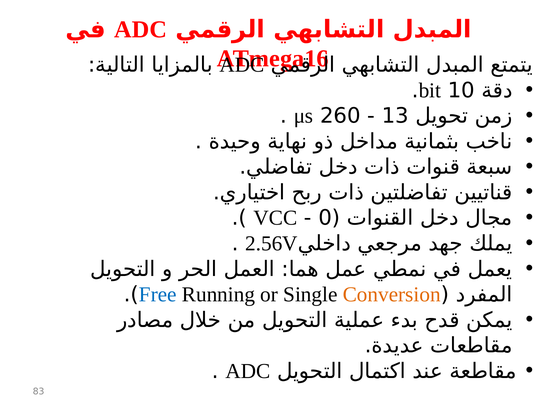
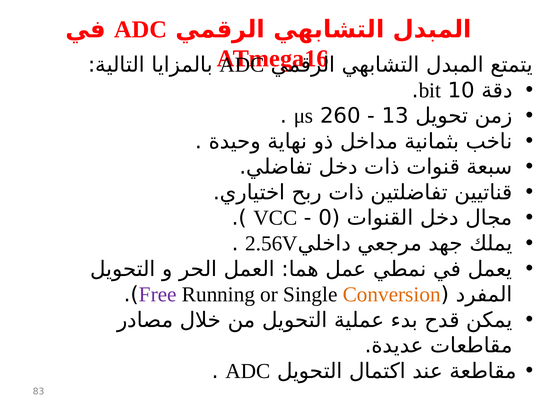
Free colour: blue -> purple (158, 295)
